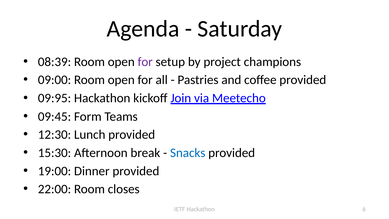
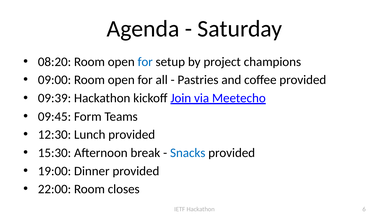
08:39: 08:39 -> 08:20 (55, 62)
for colour: purple -> blue (145, 62)
09:95: 09:95 -> 09:39 (55, 98)
